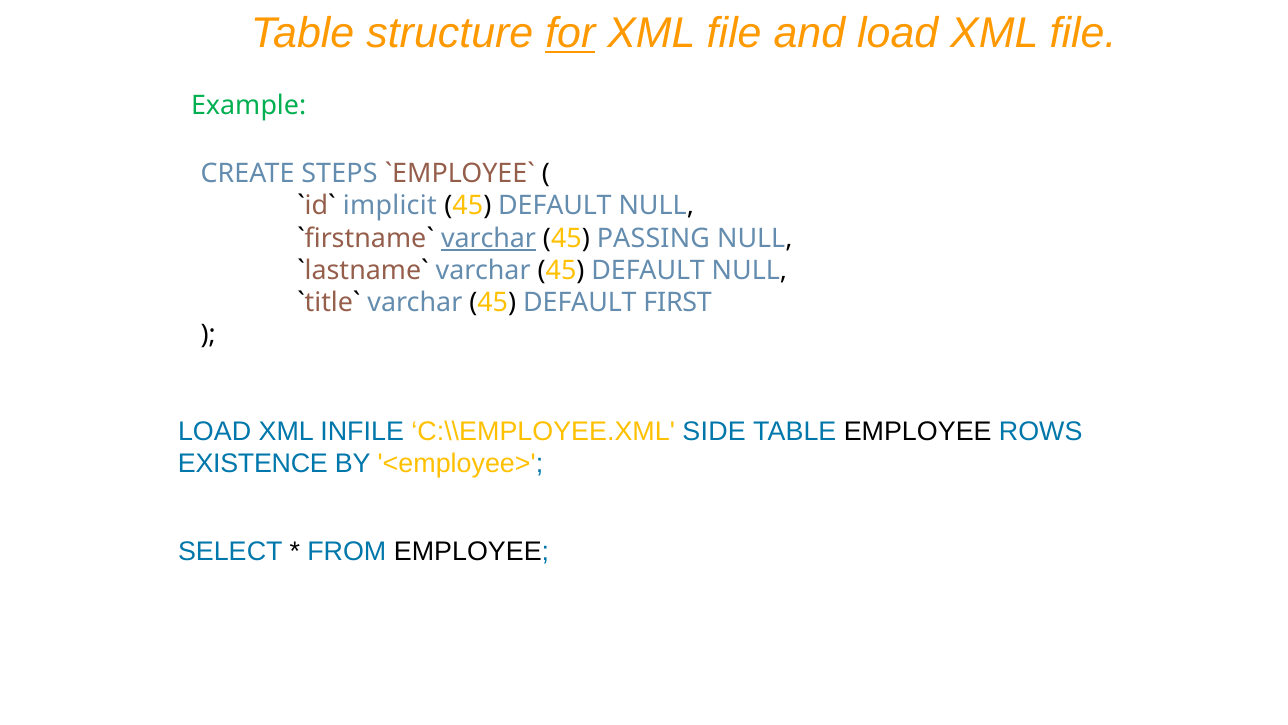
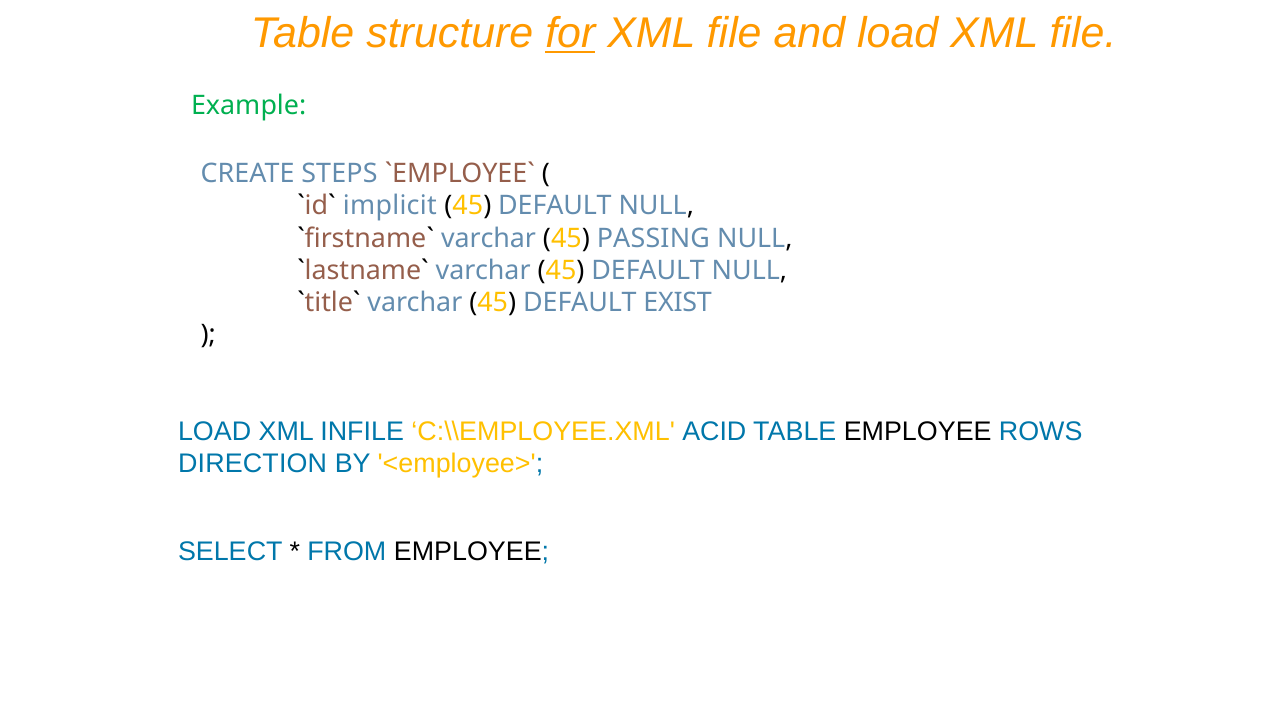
varchar underline: present -> none (489, 238)
FIRST: FIRST -> EXIST (678, 302)
SIDE: SIDE -> ACID (714, 431)
EXISTENCE: EXISTENCE -> DIRECTION (253, 463)
